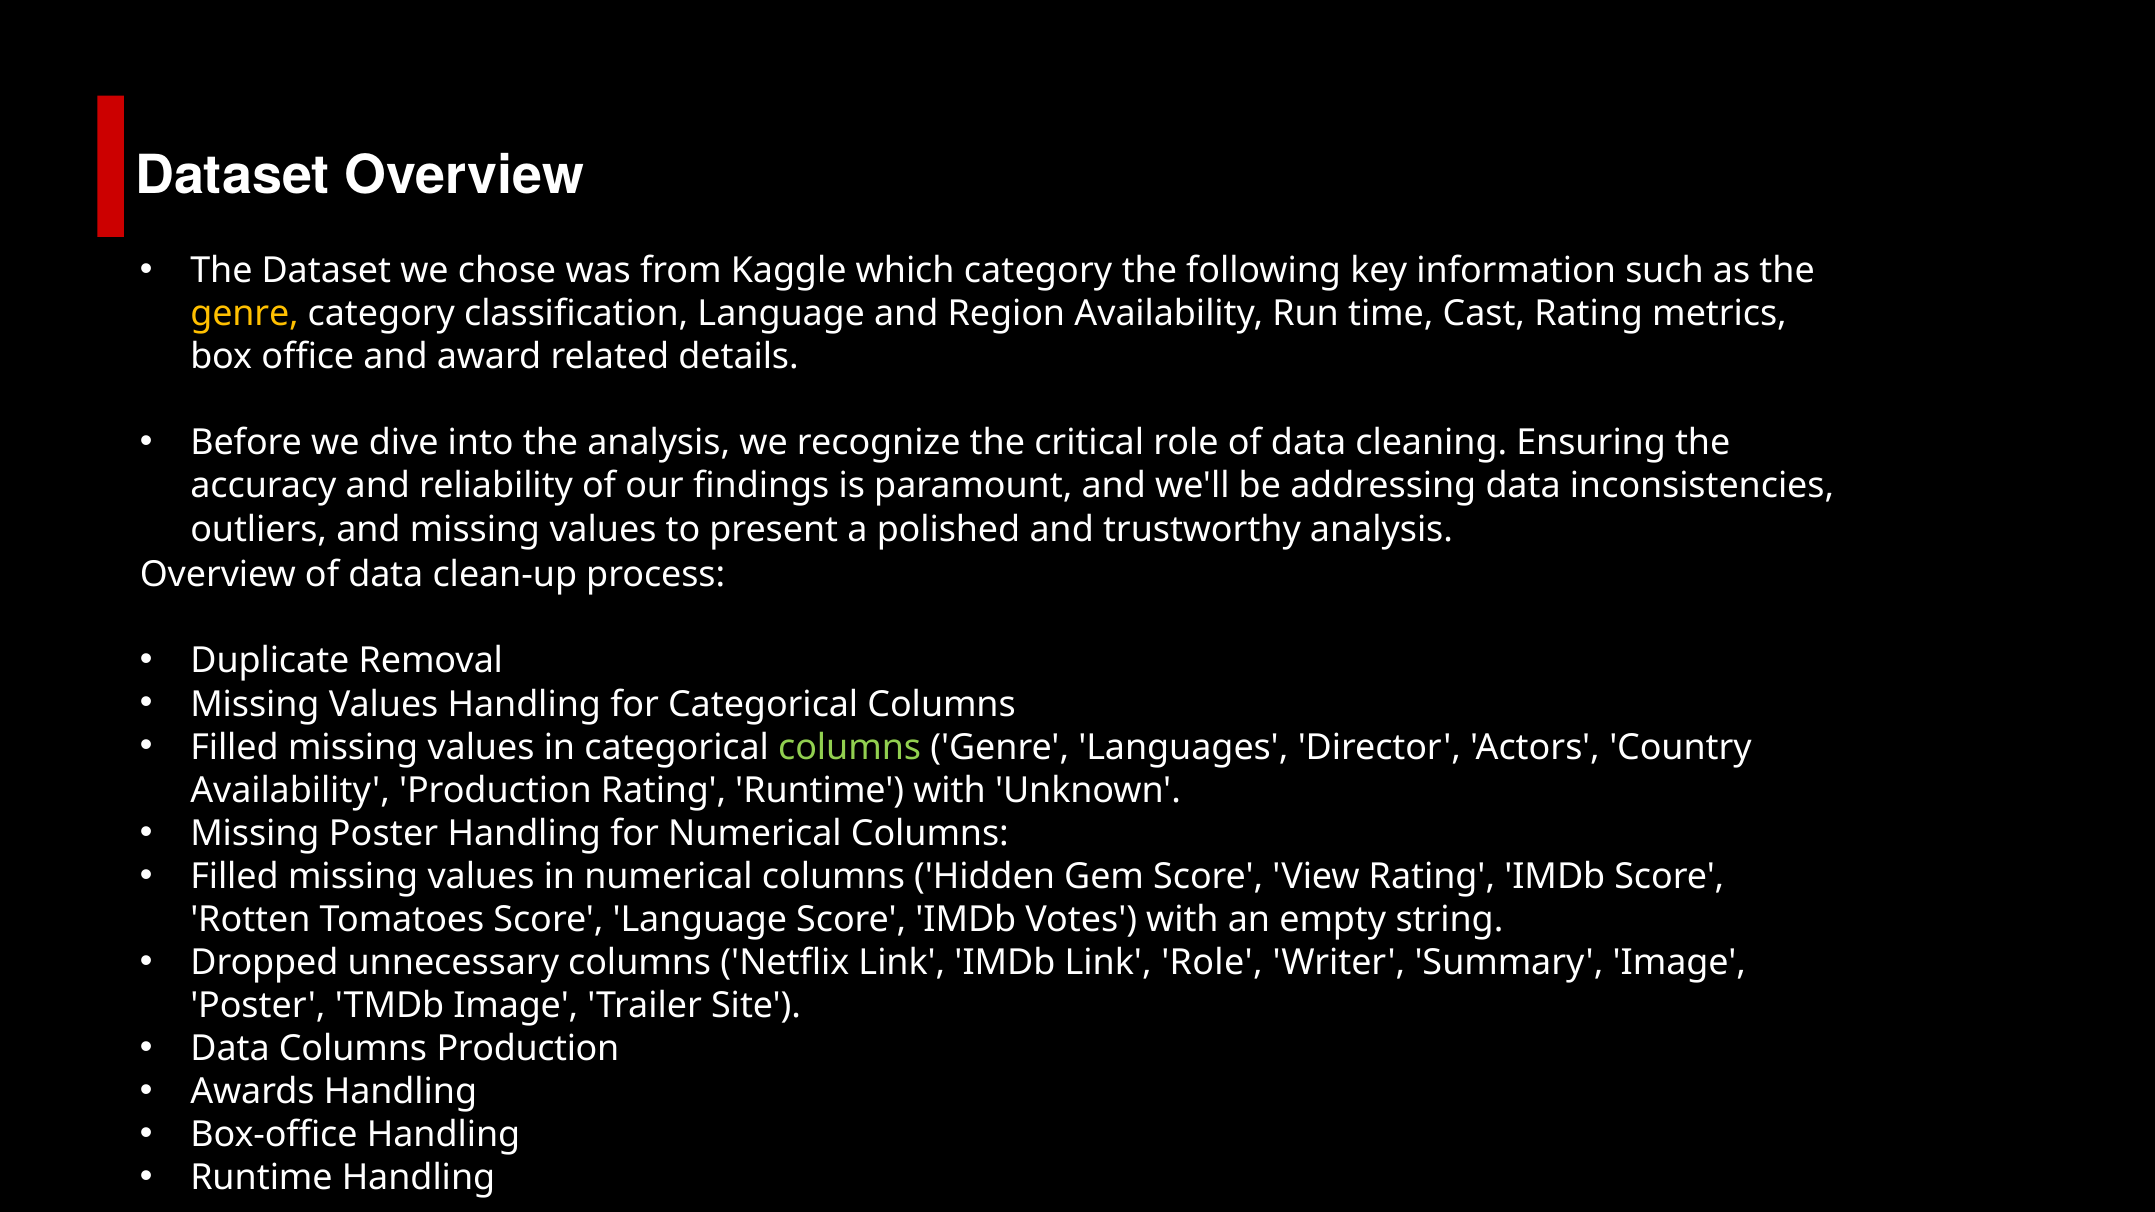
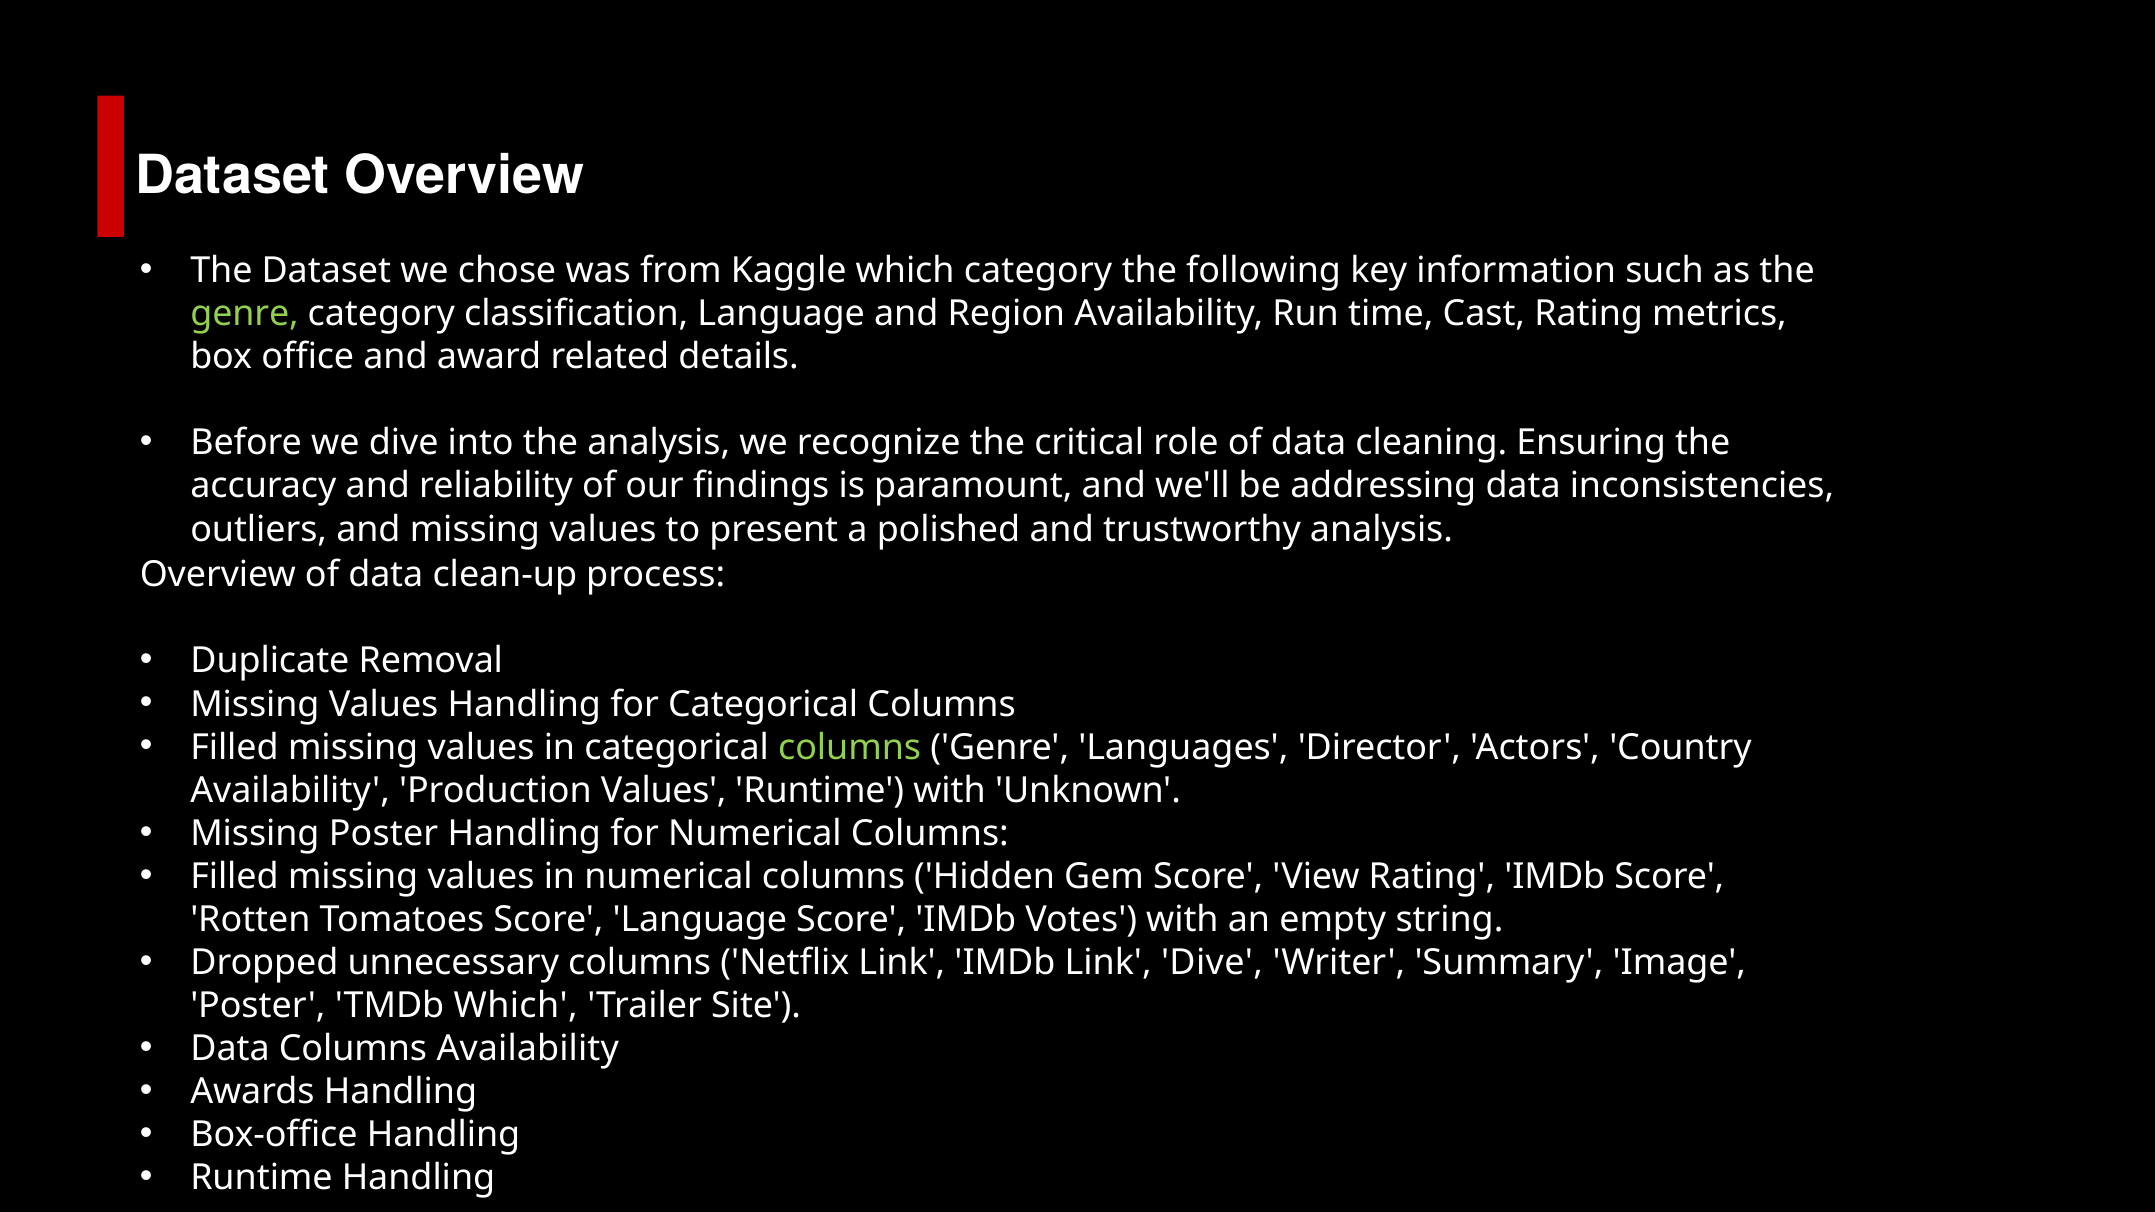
genre colour: yellow -> light green (245, 314)
Production Rating: Rating -> Values (664, 790)
Link Role: Role -> Dive (1212, 963)
TMDb Image: Image -> Which (516, 1006)
Columns Production: Production -> Availability (528, 1049)
